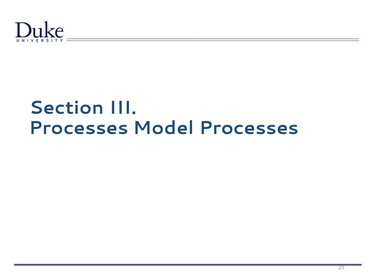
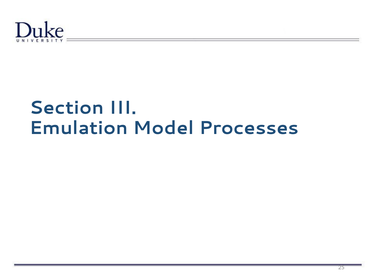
Processes: Processes -> Emulation (79, 128)
